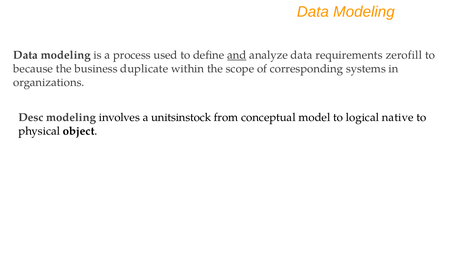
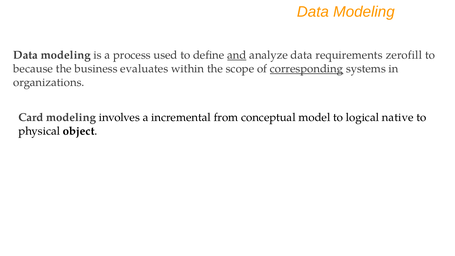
duplicate: duplicate -> evaluates (144, 69)
corresponding underline: none -> present (307, 69)
Desc: Desc -> Card (31, 117)
unitsinstock: unitsinstock -> incremental (181, 117)
